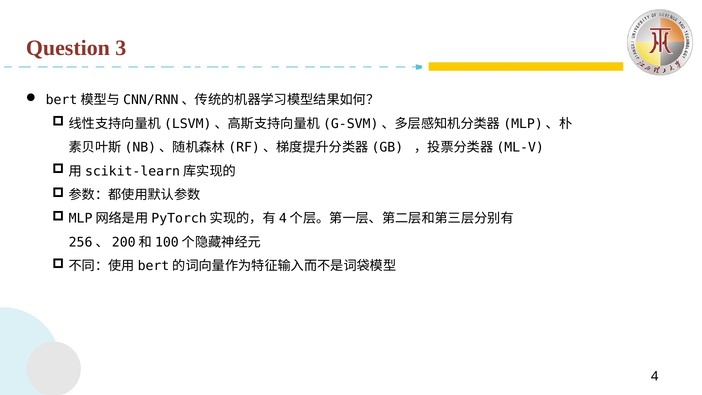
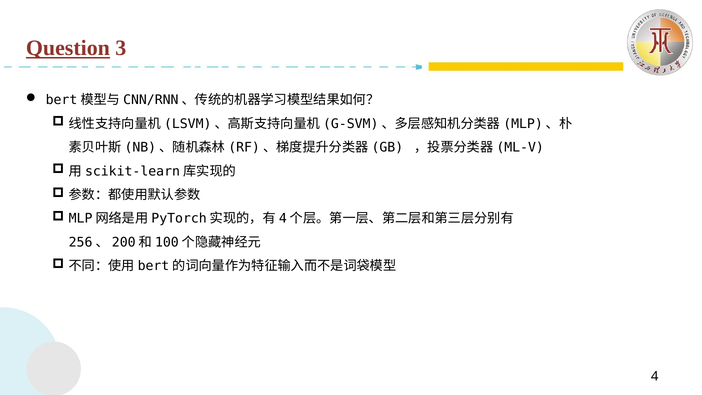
Question underline: none -> present (68, 48)
